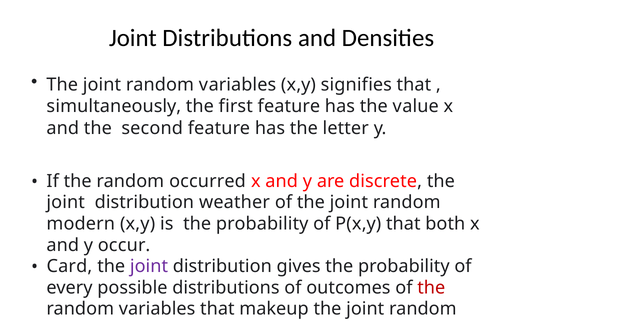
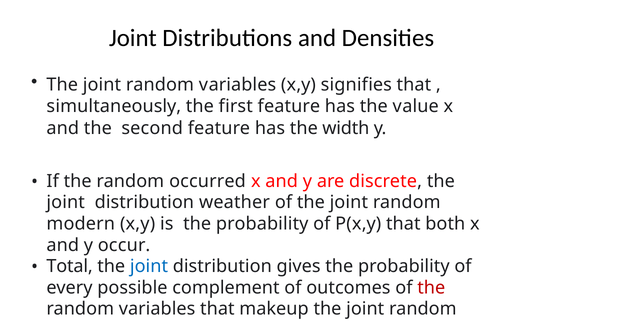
letter: letter -> width (346, 128)
Card: Card -> Total (70, 266)
joint colour: purple -> blue (149, 266)
possible distributions: distributions -> complement (226, 287)
